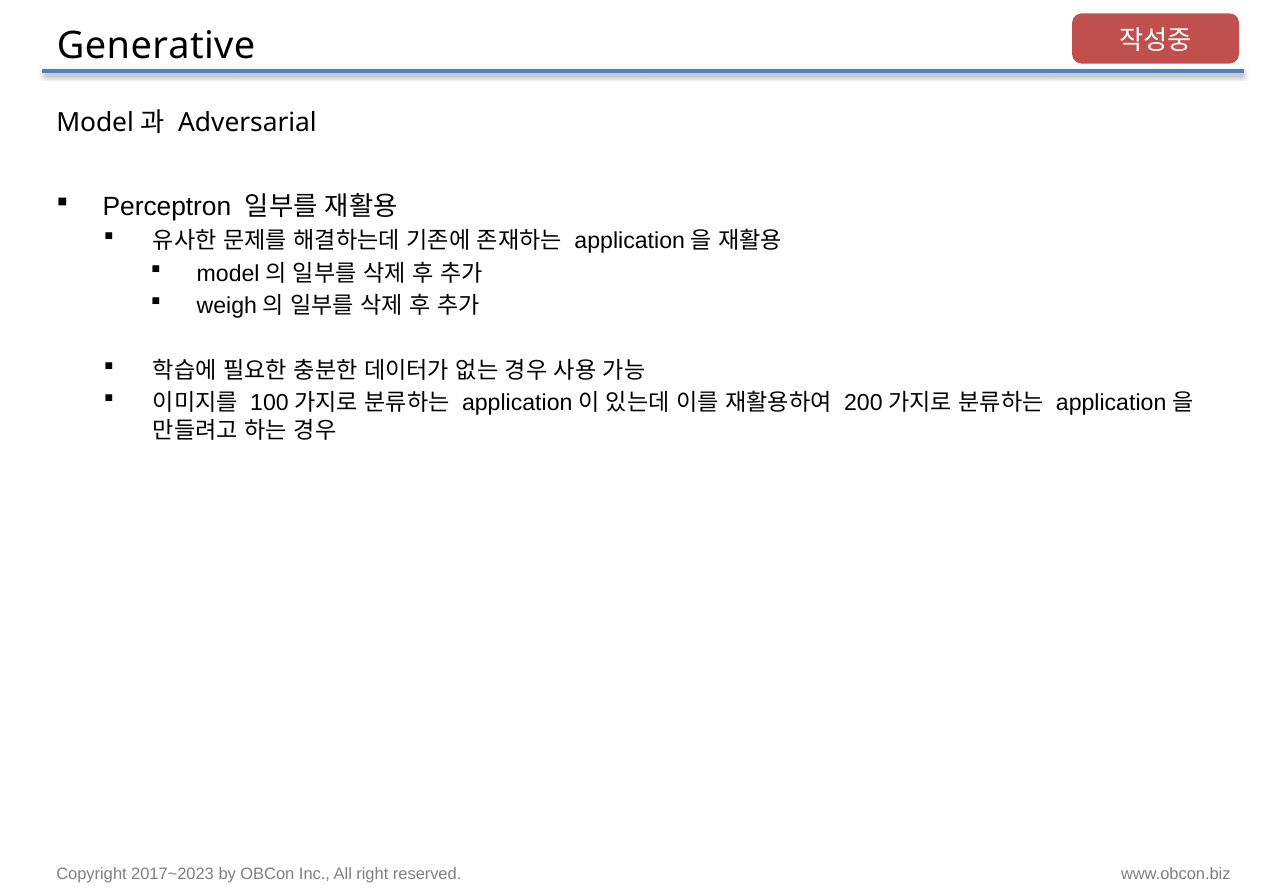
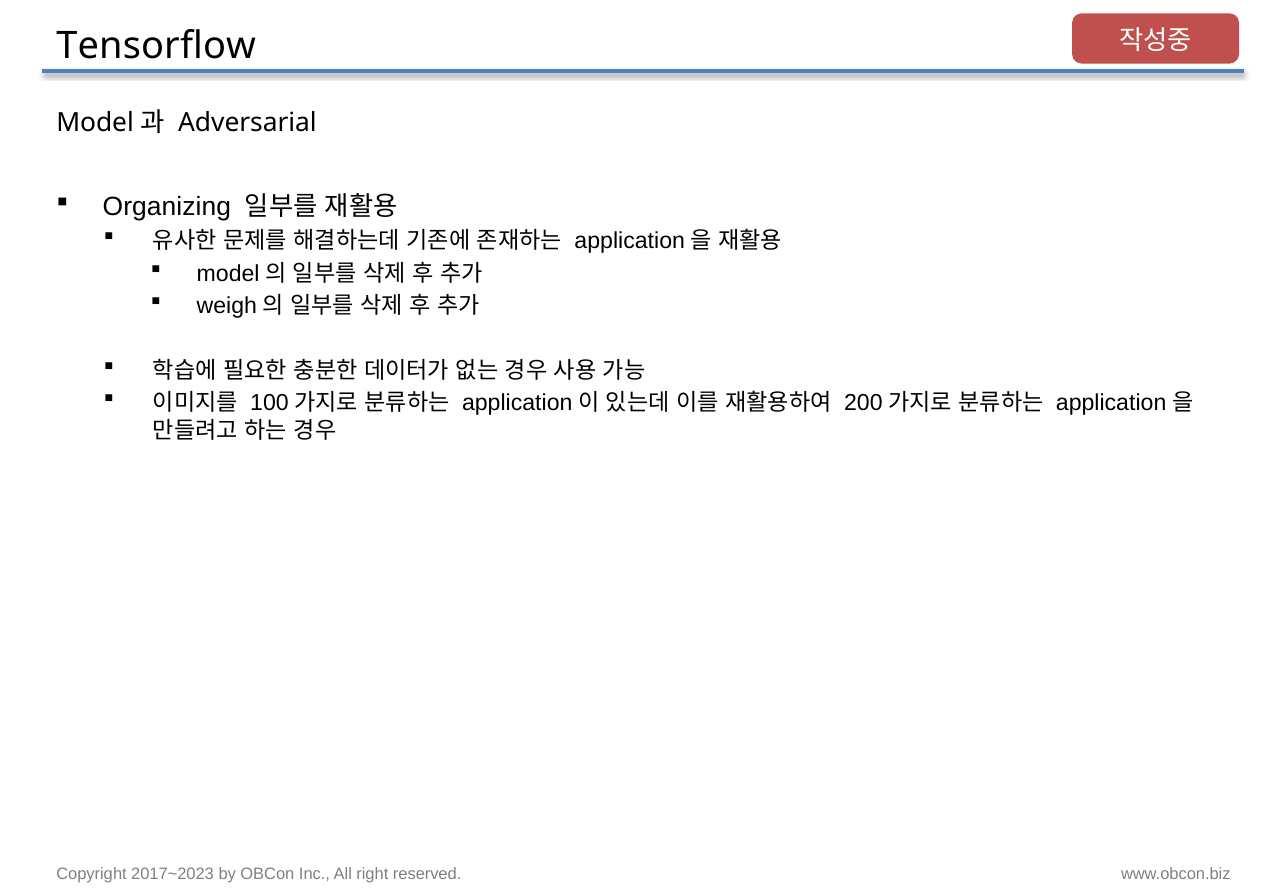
Generative: Generative -> Tensorflow (156, 46)
Perceptron: Perceptron -> Organizing (167, 207)
